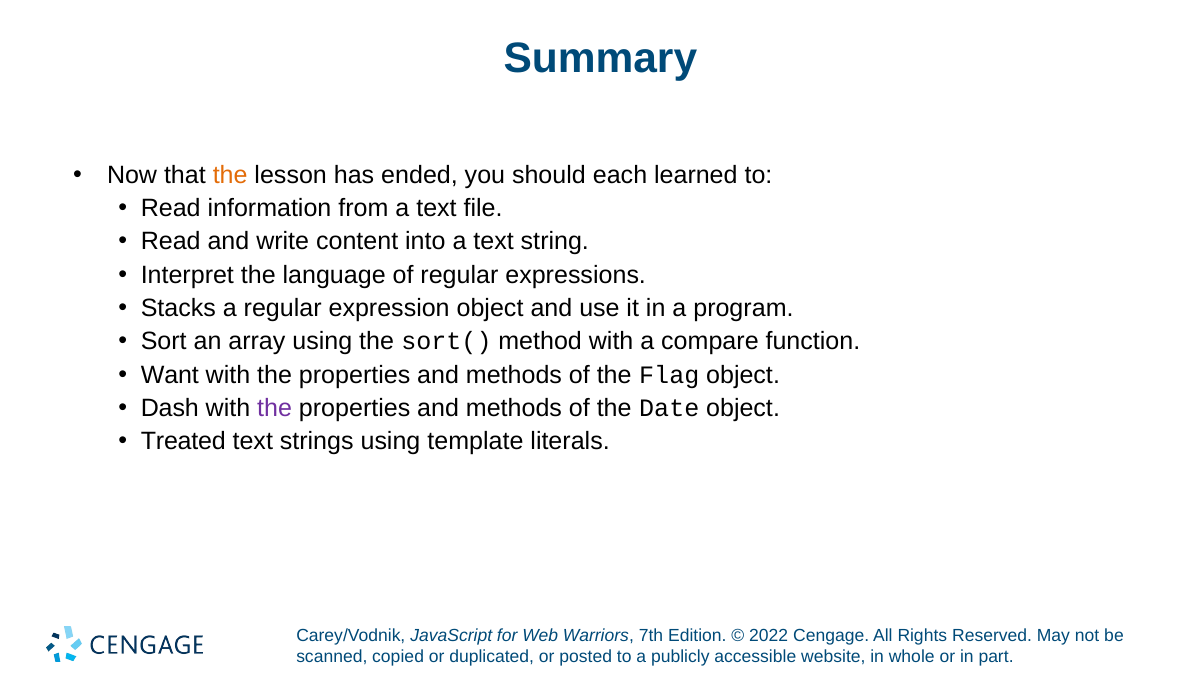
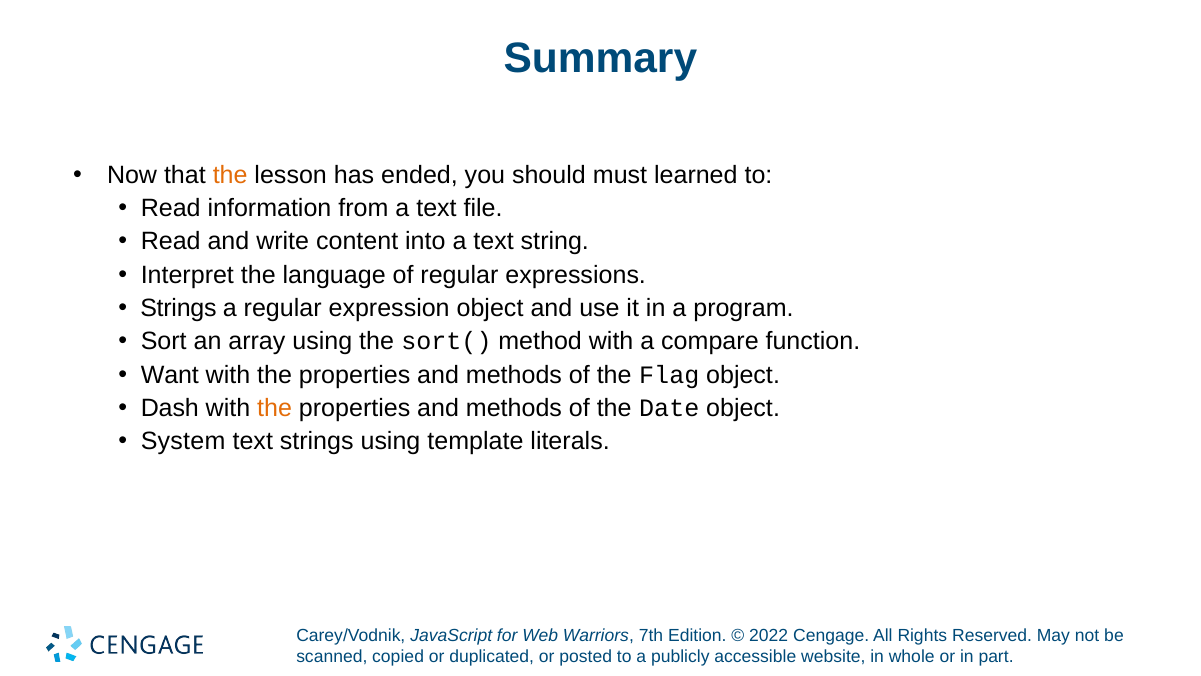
each: each -> must (620, 175)
Stacks: Stacks -> Strings (178, 308)
the colour: purple -> orange (275, 408)
Treated: Treated -> System (183, 441)
